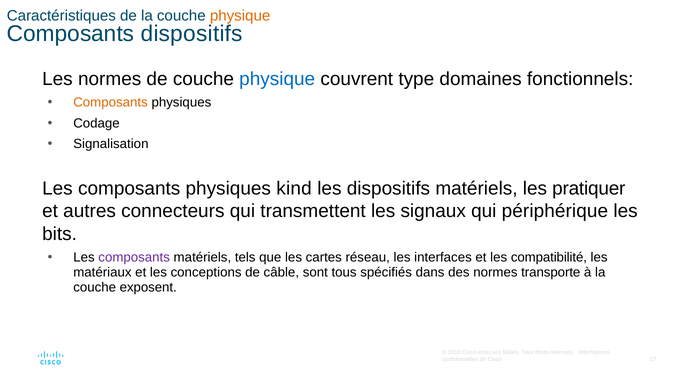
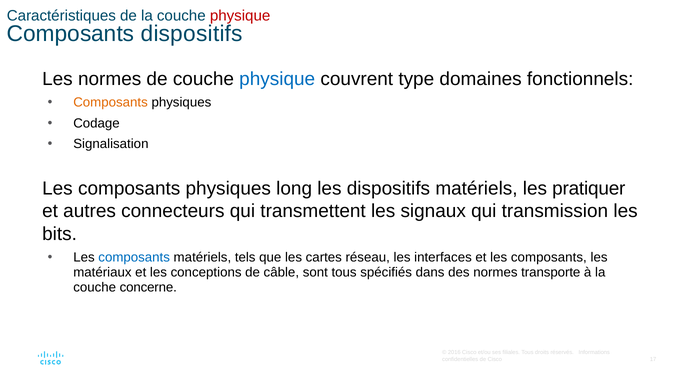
physique colour: orange -> red (240, 16)
kind: kind -> long (294, 189)
périphérique: périphérique -> transmission (555, 212)
composants colour: purple -> blue (134, 258)
et les compatibilité: compatibilité -> composants (549, 258)
exposent: exposent -> concerne (148, 288)
